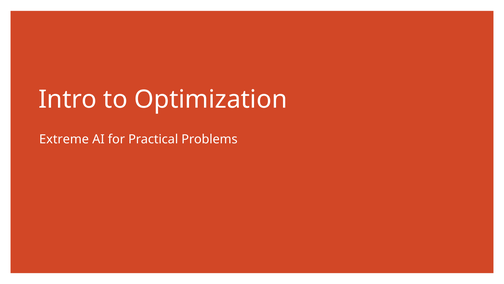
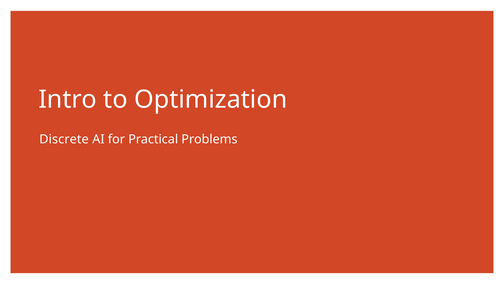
Extreme: Extreme -> Discrete (64, 139)
